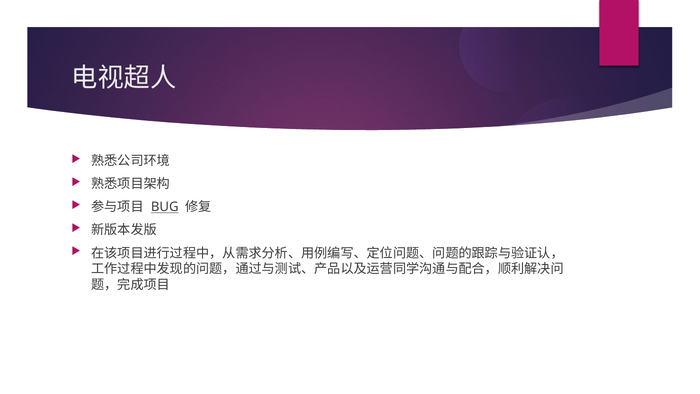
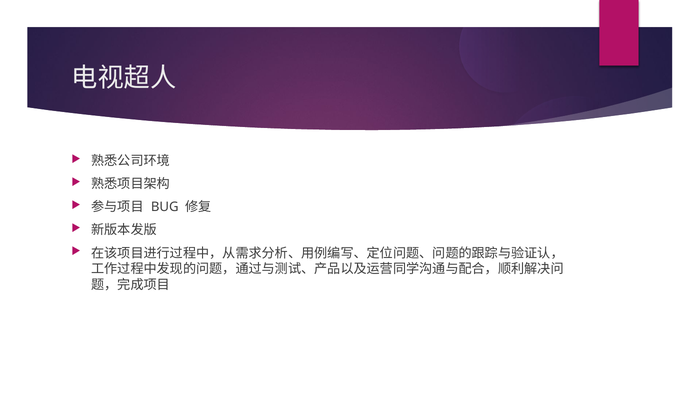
BUG underline: present -> none (165, 207)
